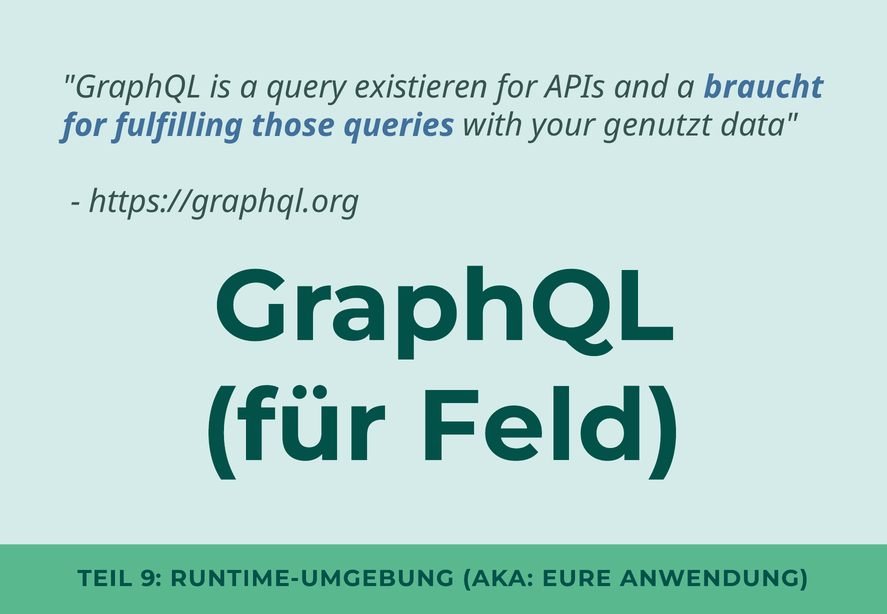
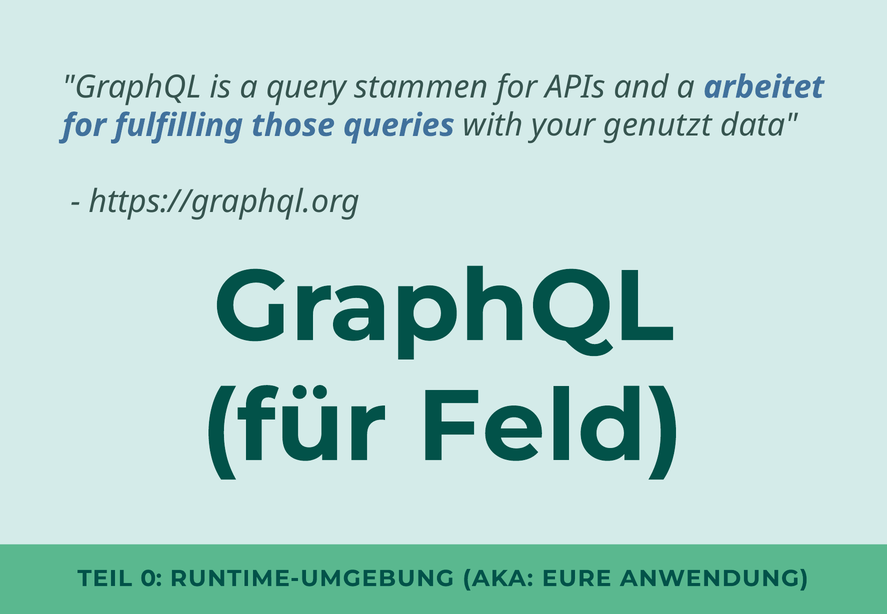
existieren: existieren -> stammen (421, 87)
braucht: braucht -> arbeitet (764, 87)
9: 9 -> 0 (151, 579)
